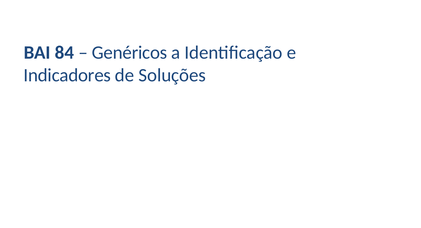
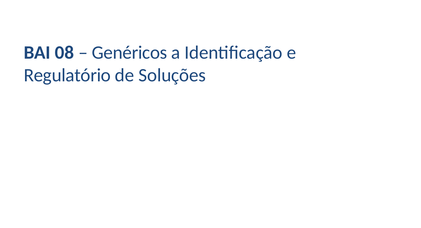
84: 84 -> 08 (65, 53)
Indicadores: Indicadores -> Regulatório (67, 75)
